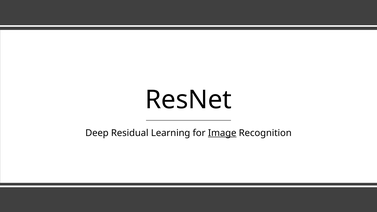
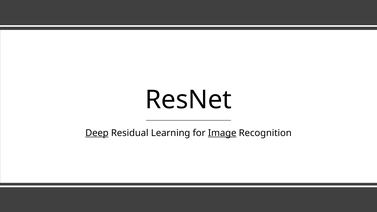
Deep underline: none -> present (97, 133)
